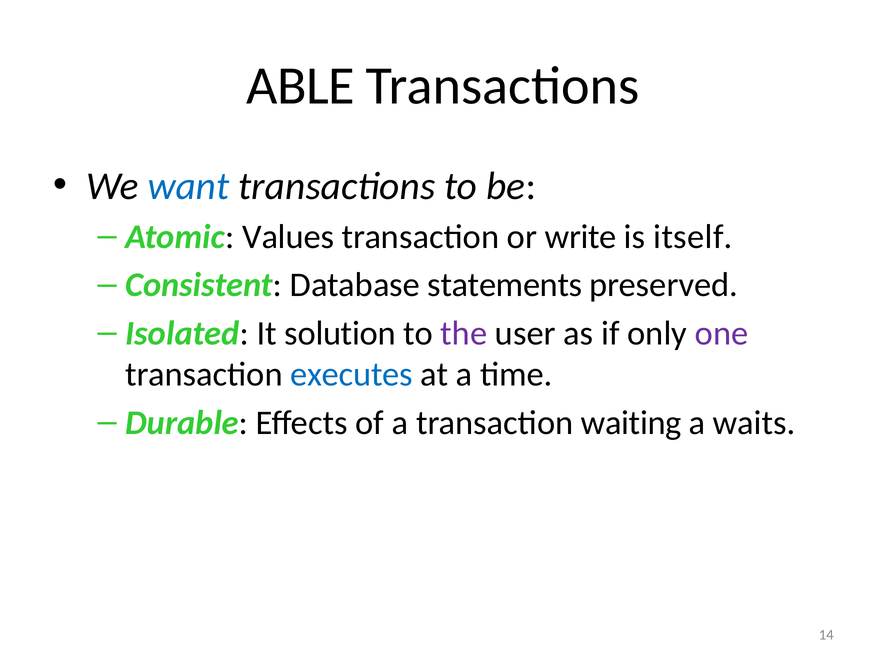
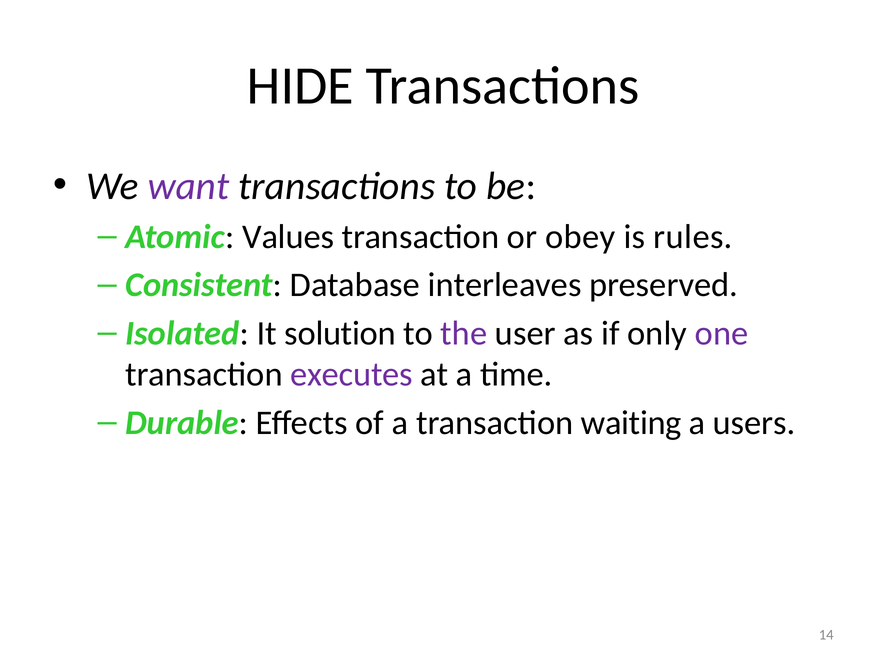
ABLE: ABLE -> HIDE (300, 86)
want colour: blue -> purple (189, 186)
write: write -> obey (580, 237)
itself: itself -> rules (693, 237)
statements: statements -> interleaves (505, 285)
executes colour: blue -> purple (352, 375)
waits: waits -> users (754, 423)
